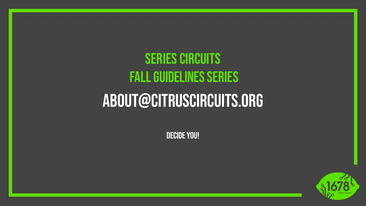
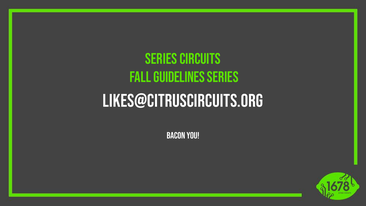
about@citruscircuits.org: about@citruscircuits.org -> likes@citruscircuits.org (183, 101)
Decide: Decide -> Bacon (176, 136)
